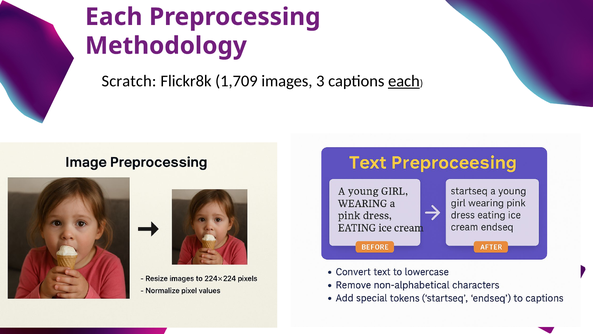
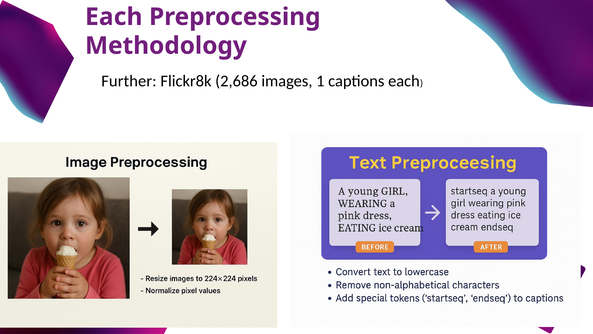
Scratch: Scratch -> Further (129, 81)
1,709: 1,709 -> 2,686 (236, 81)
3: 3 -> 1 (320, 81)
each underline: present -> none (404, 81)
